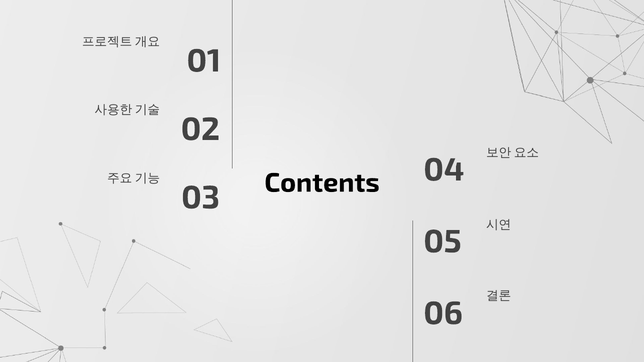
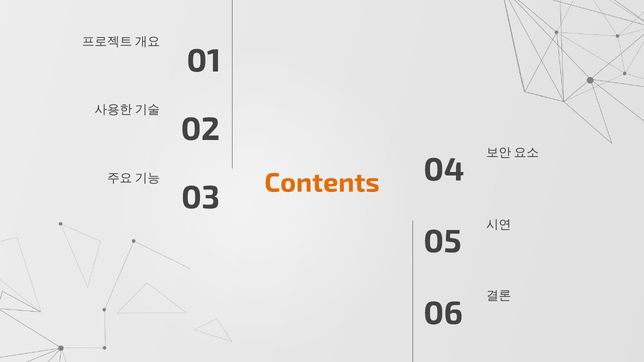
Contents colour: black -> orange (322, 183)
